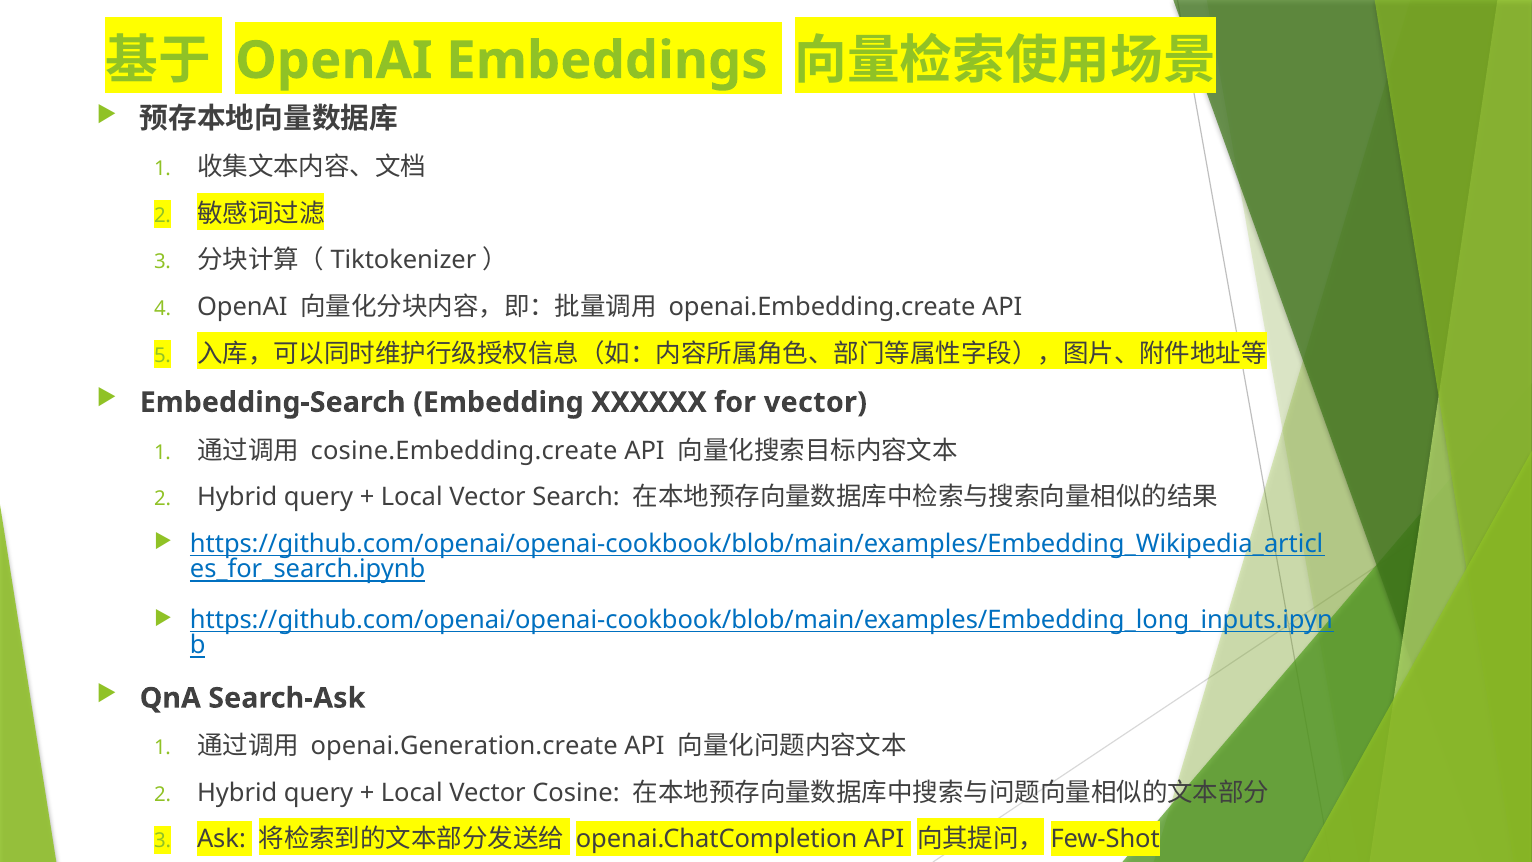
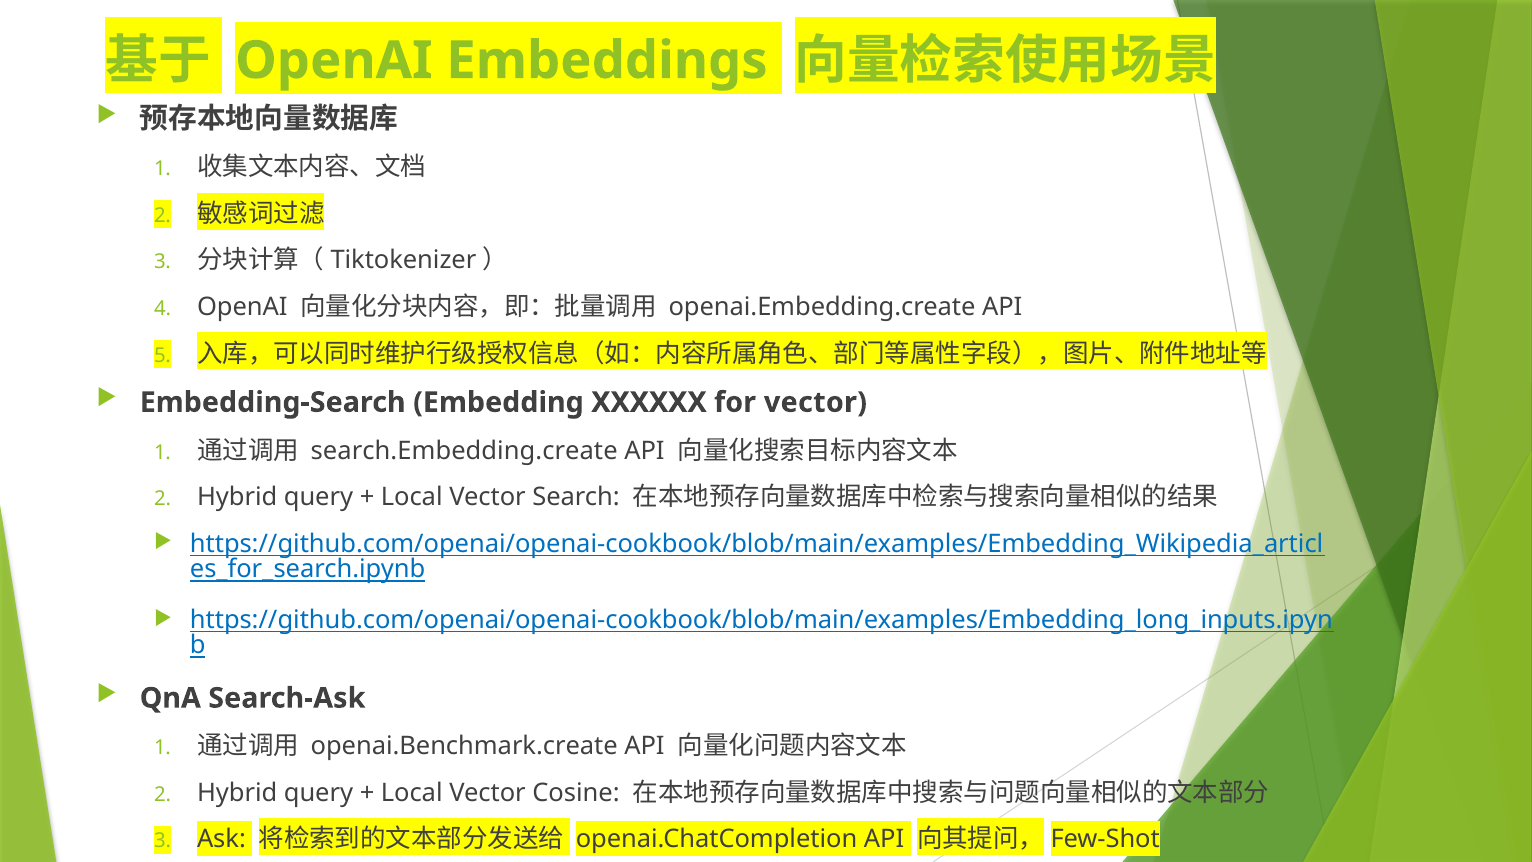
cosine.Embedding.create: cosine.Embedding.create -> search.Embedding.create (464, 450)
openai.Generation.create: openai.Generation.create -> openai.Benchmark.create (464, 746)
